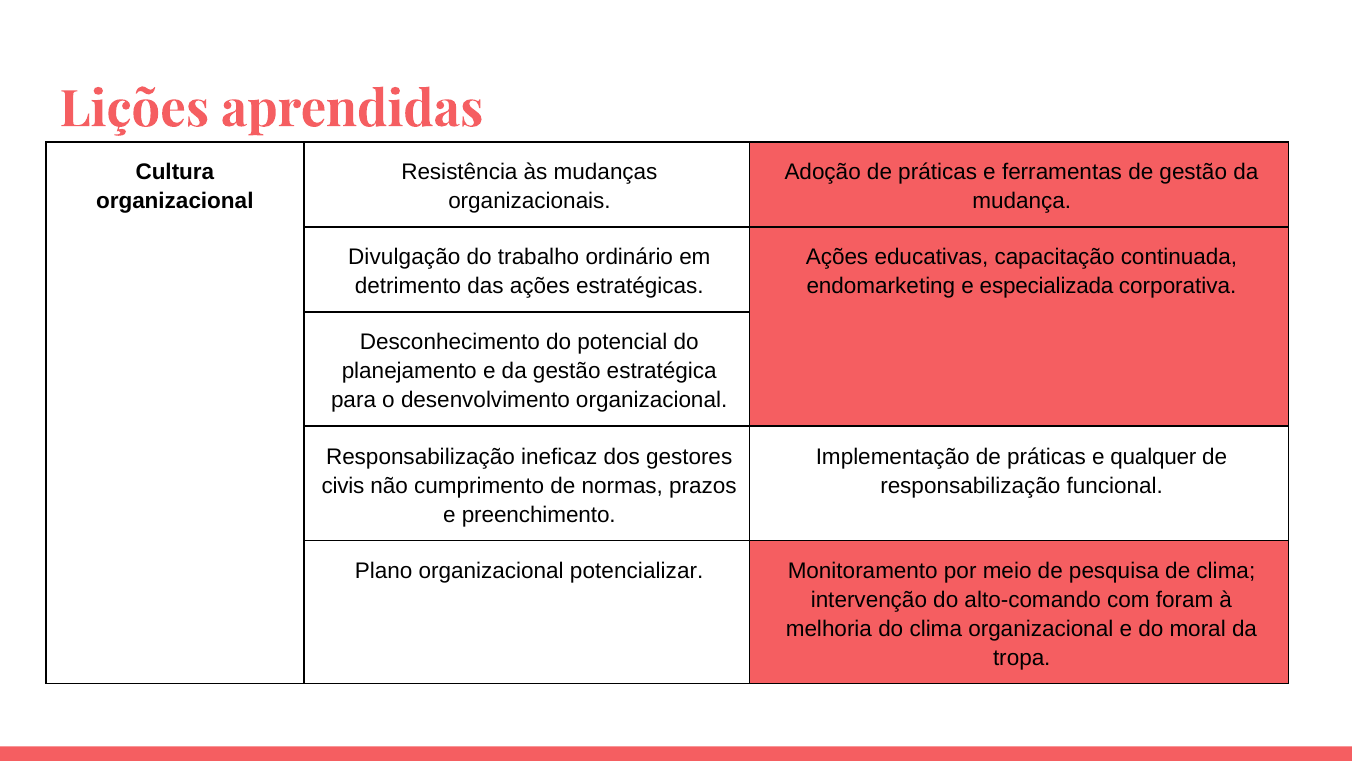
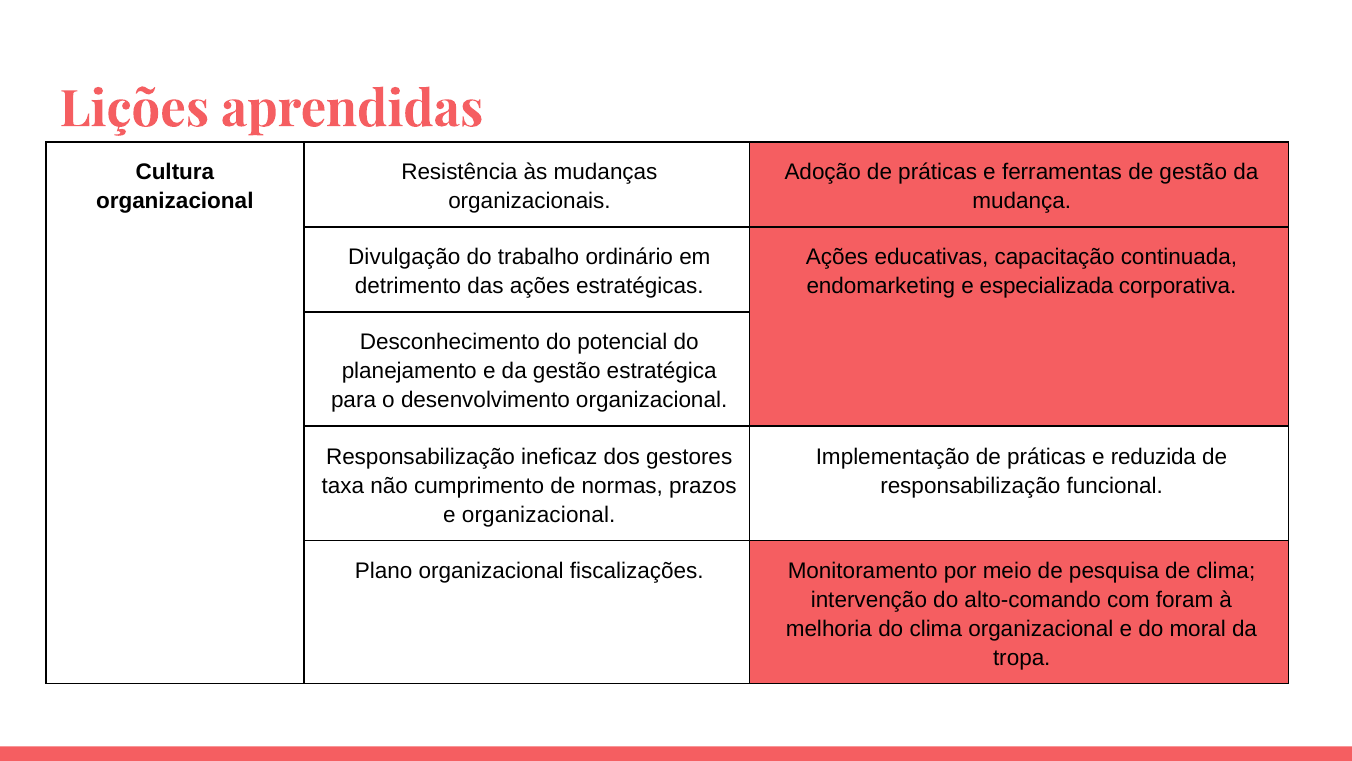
qualquer: qualquer -> reduzida (1153, 456)
civis: civis -> taxa (343, 485)
e preenchimento: preenchimento -> organizacional (539, 514)
potencializar: potencializar -> fiscalizações (637, 570)
